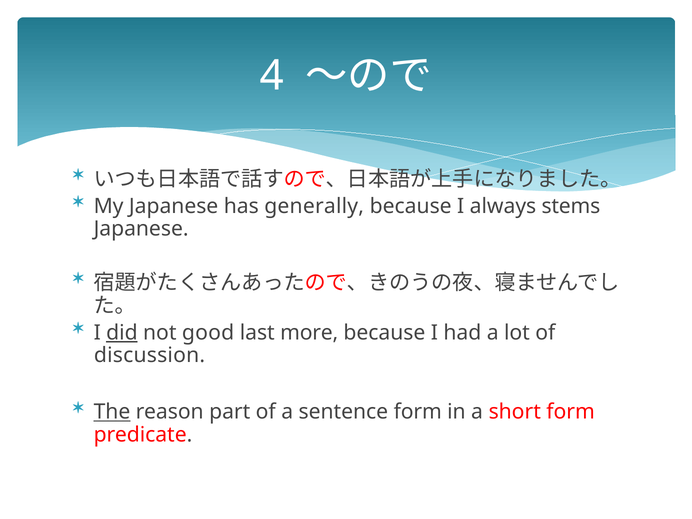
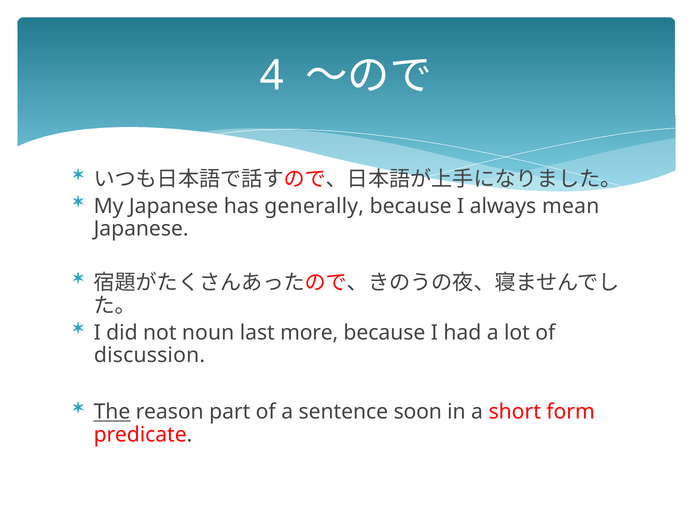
stems: stems -> mean (571, 206)
did underline: present -> none (122, 333)
good: good -> noun (208, 333)
sentence form: form -> soon (418, 412)
